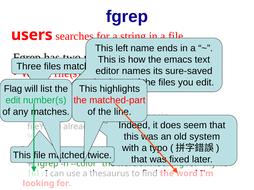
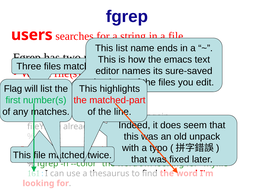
This left: left -> list (122, 48)
edit: edit -> first (13, 101)
system: system -> unpack (205, 137)
